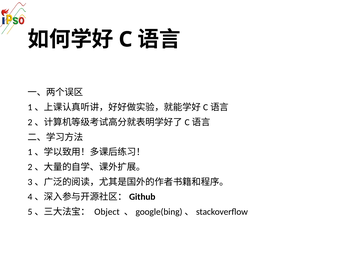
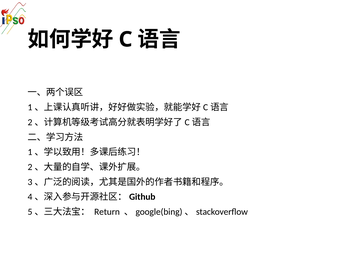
Object: Object -> Return (107, 211)
